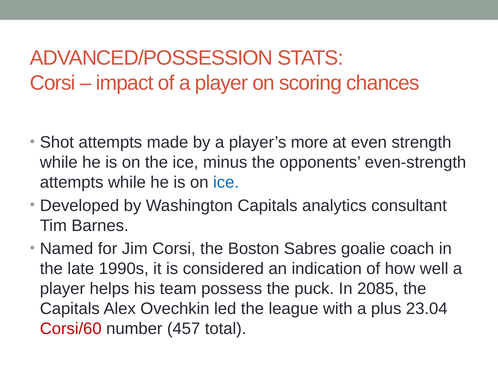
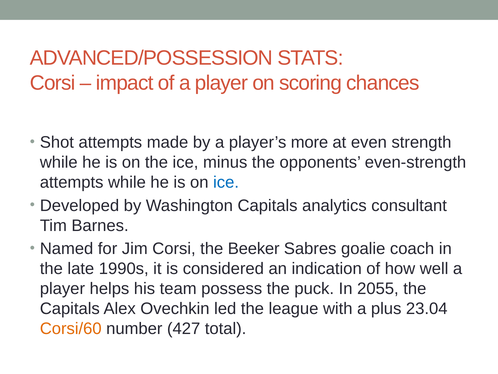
Boston: Boston -> Beeker (254, 248)
2085: 2085 -> 2055 (378, 288)
Corsi/60 colour: red -> orange (71, 328)
457: 457 -> 427 (184, 328)
